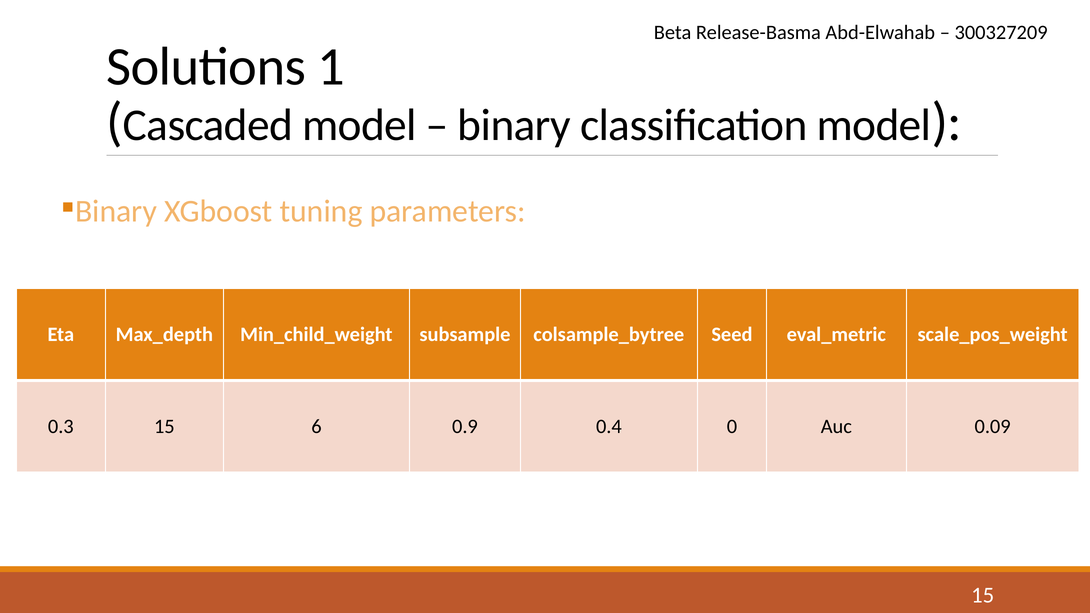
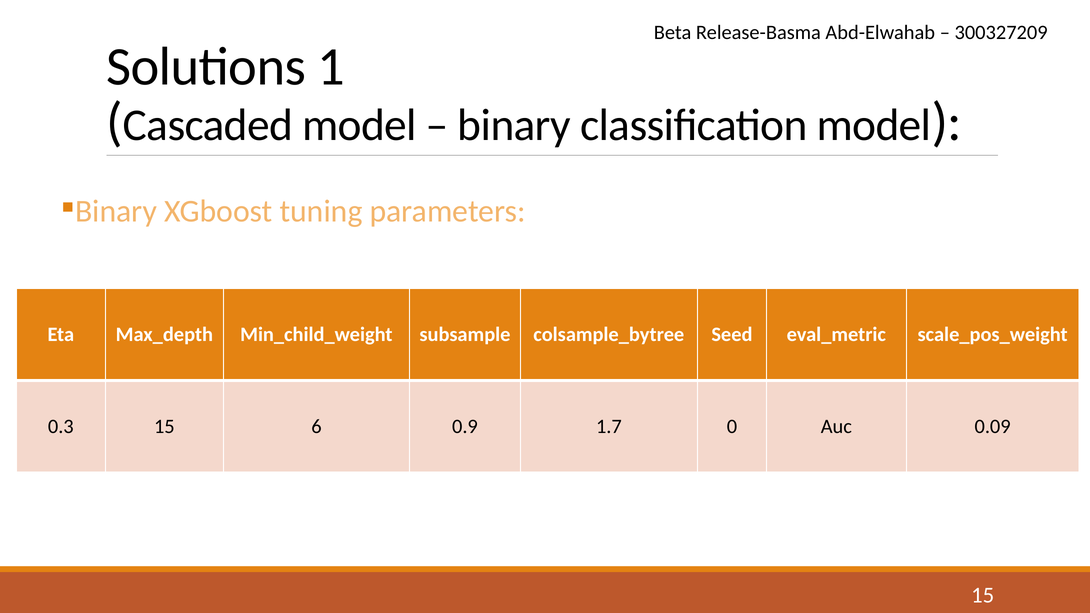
0.4: 0.4 -> 1.7 (609, 427)
